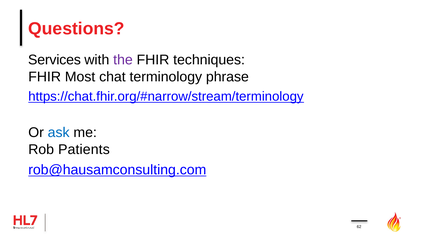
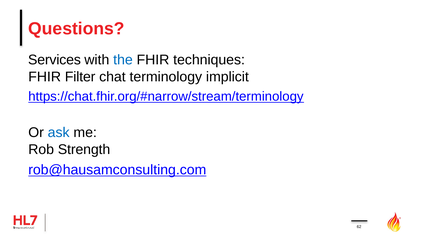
the colour: purple -> blue (123, 60)
Most: Most -> Filter (80, 77)
phrase: phrase -> implicit (227, 77)
Patients: Patients -> Strength (84, 149)
